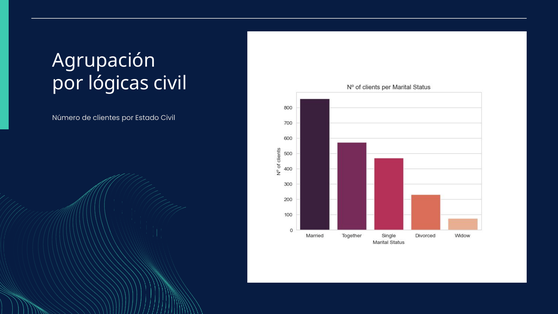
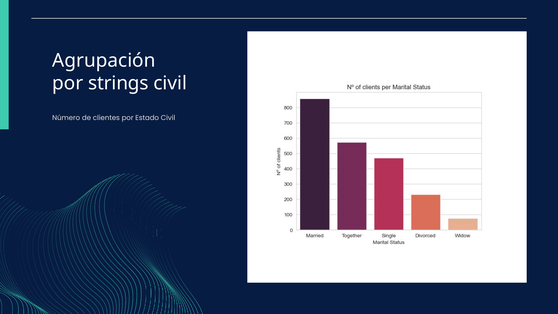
lógicas: lógicas -> strings (118, 83)
